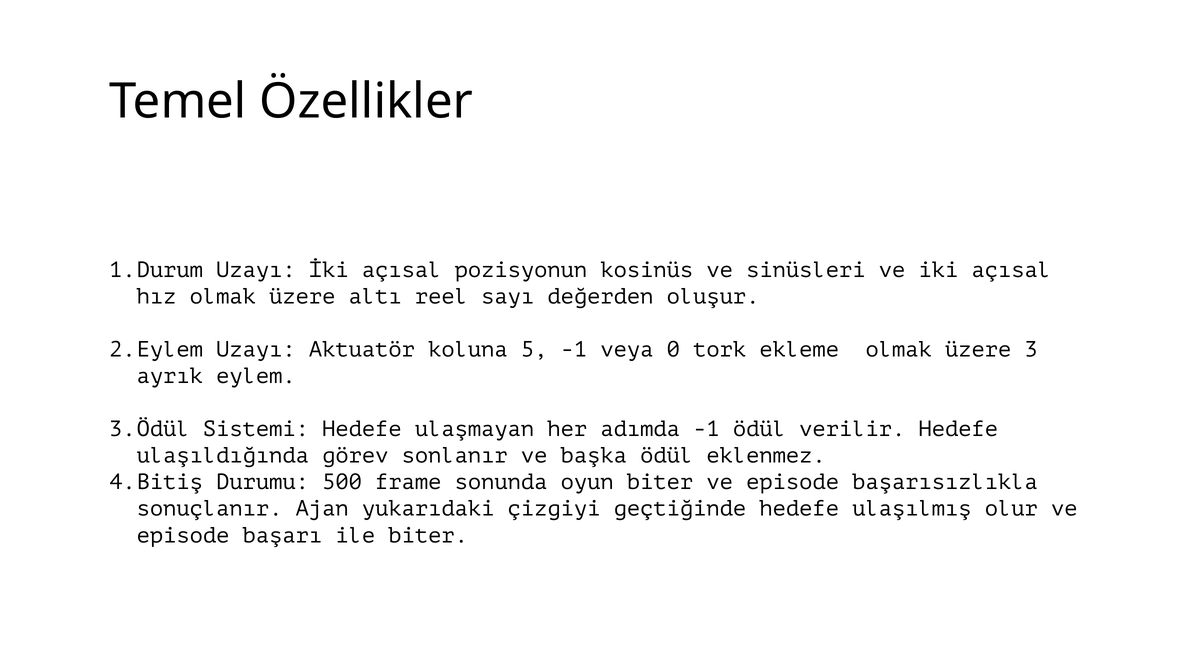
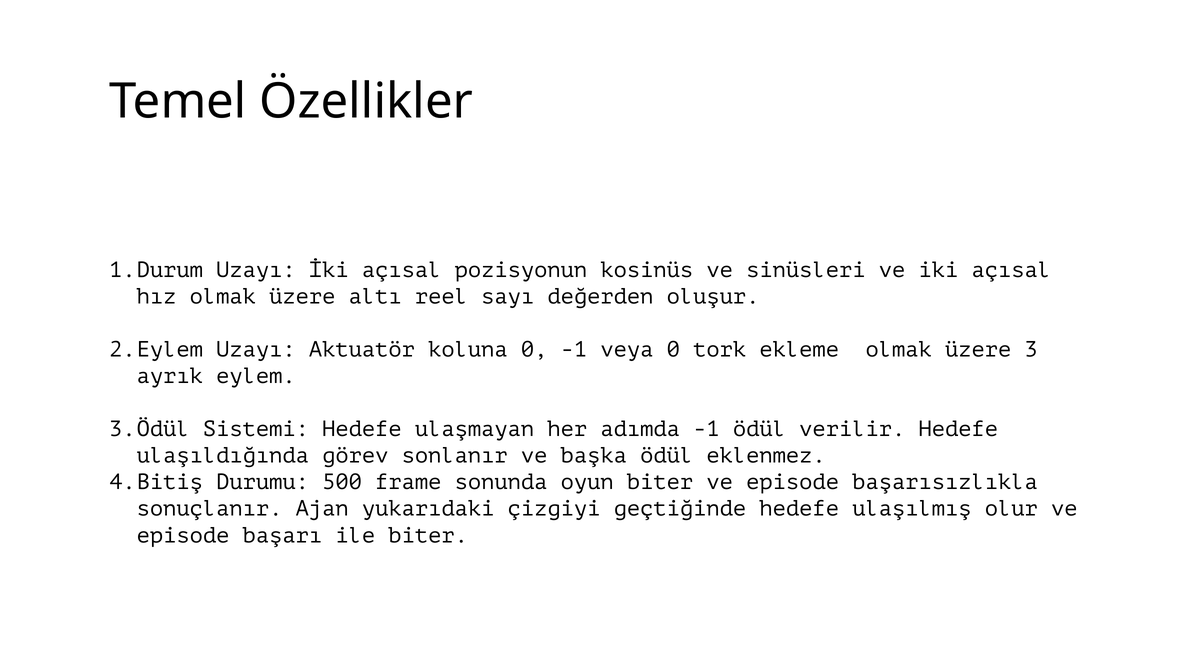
koluna 5: 5 -> 0 (534, 349)
